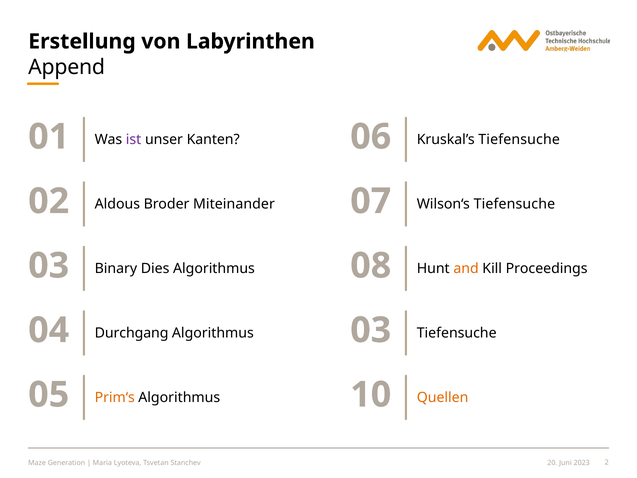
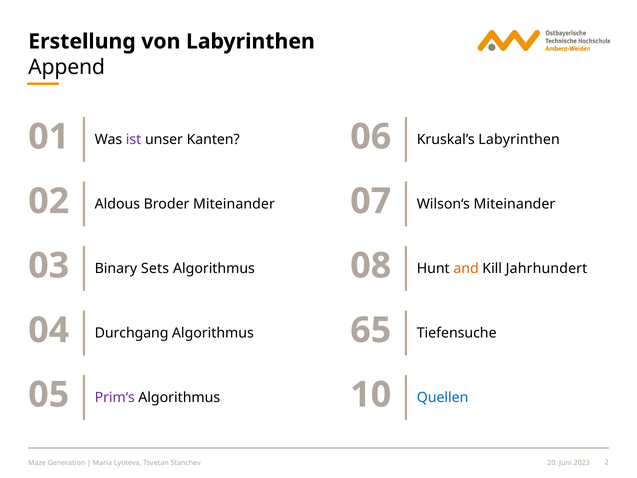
Kruskal’s Tiefensuche: Tiefensuche -> Labyrinthen (519, 139)
Wilson‘s Tiefensuche: Tiefensuche -> Miteinander (514, 204)
Dies: Dies -> Sets (155, 268)
Proceedings: Proceedings -> Jahrhundert (547, 268)
Algorithmus 03: 03 -> 65 (371, 330)
Prim‘s colour: orange -> purple (115, 397)
Quellen colour: orange -> blue (443, 397)
